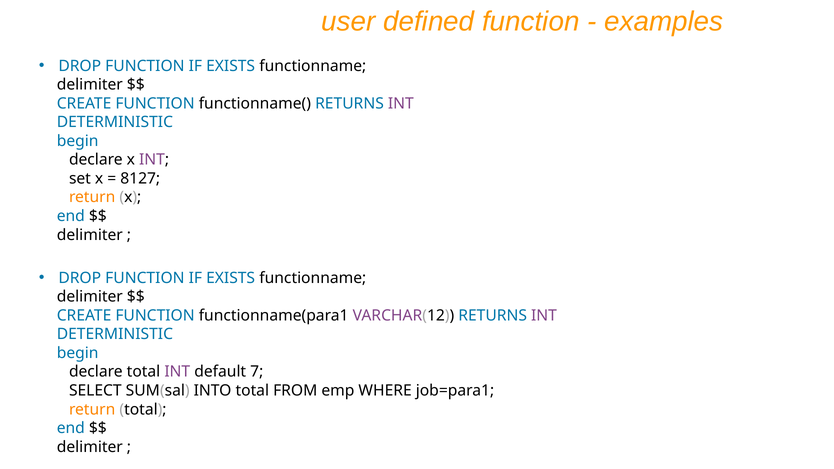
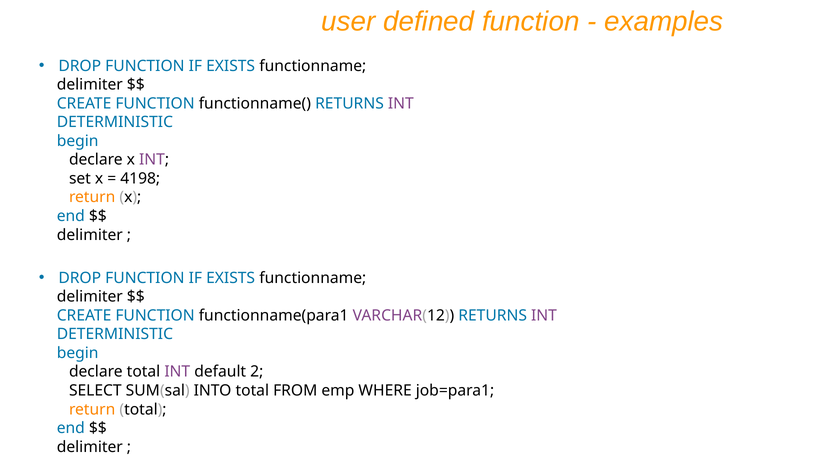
8127: 8127 -> 4198 (140, 179)
7: 7 -> 2 (257, 372)
